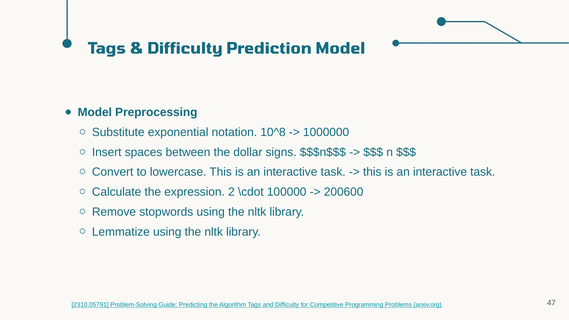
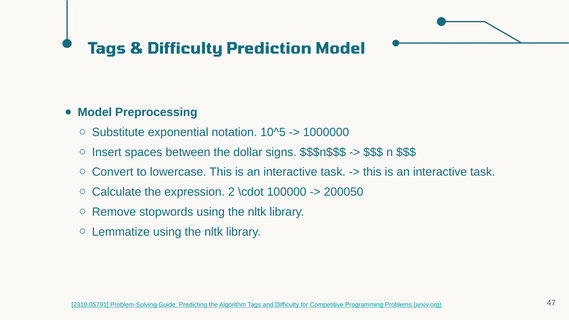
10^8: 10^8 -> 10^5 (273, 132)
200600: 200600 -> 200050 (344, 192)
